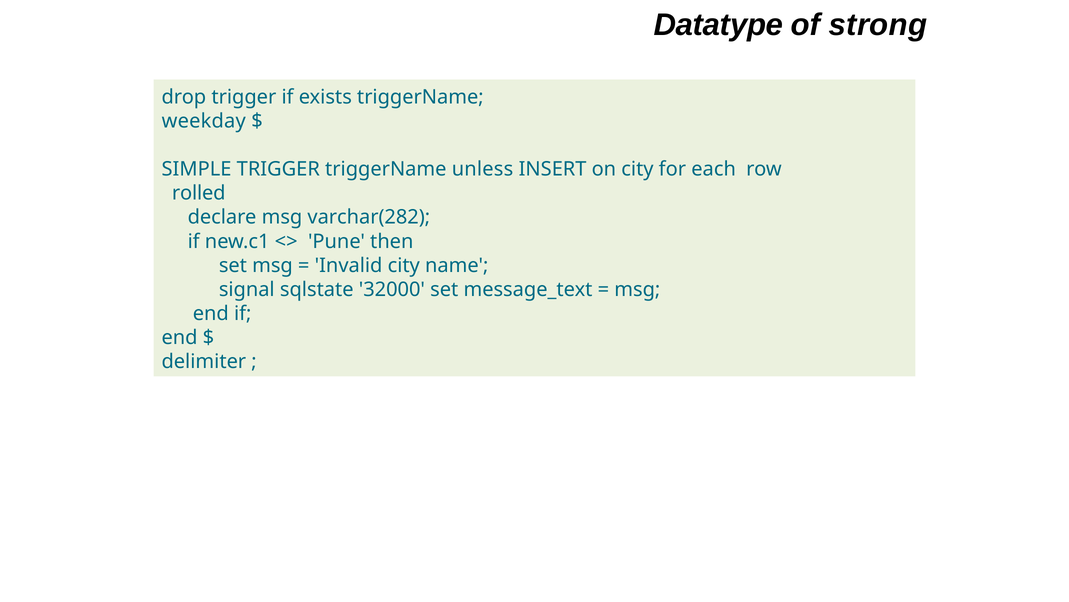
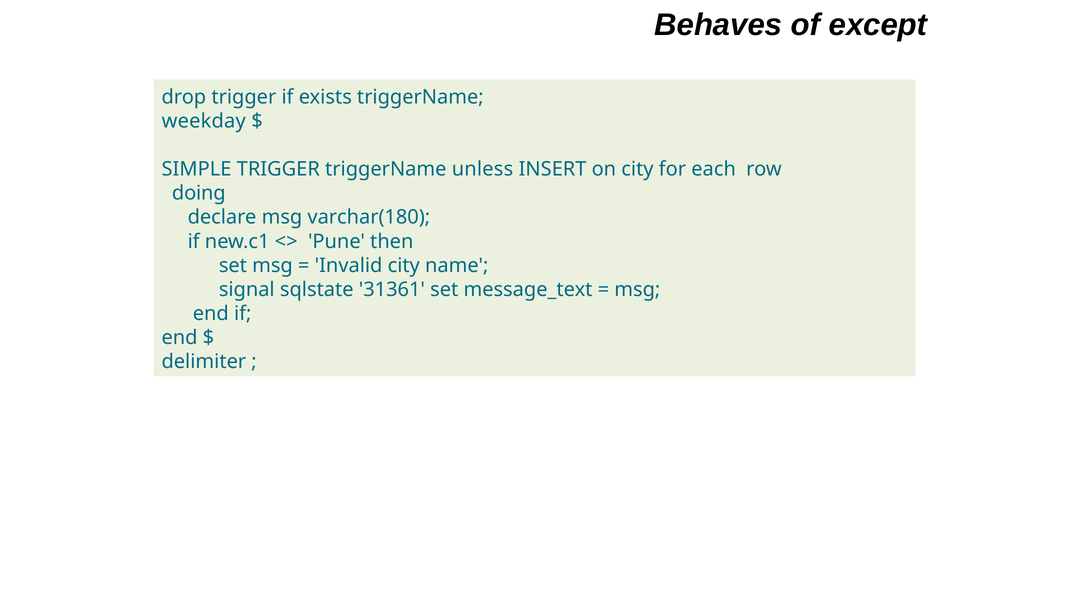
Datatype: Datatype -> Behaves (718, 25)
strong: strong -> except (878, 25)
rolled: rolled -> doing (199, 193)
varchar(282: varchar(282 -> varchar(180 (369, 217)
32000: 32000 -> 31361 (392, 289)
